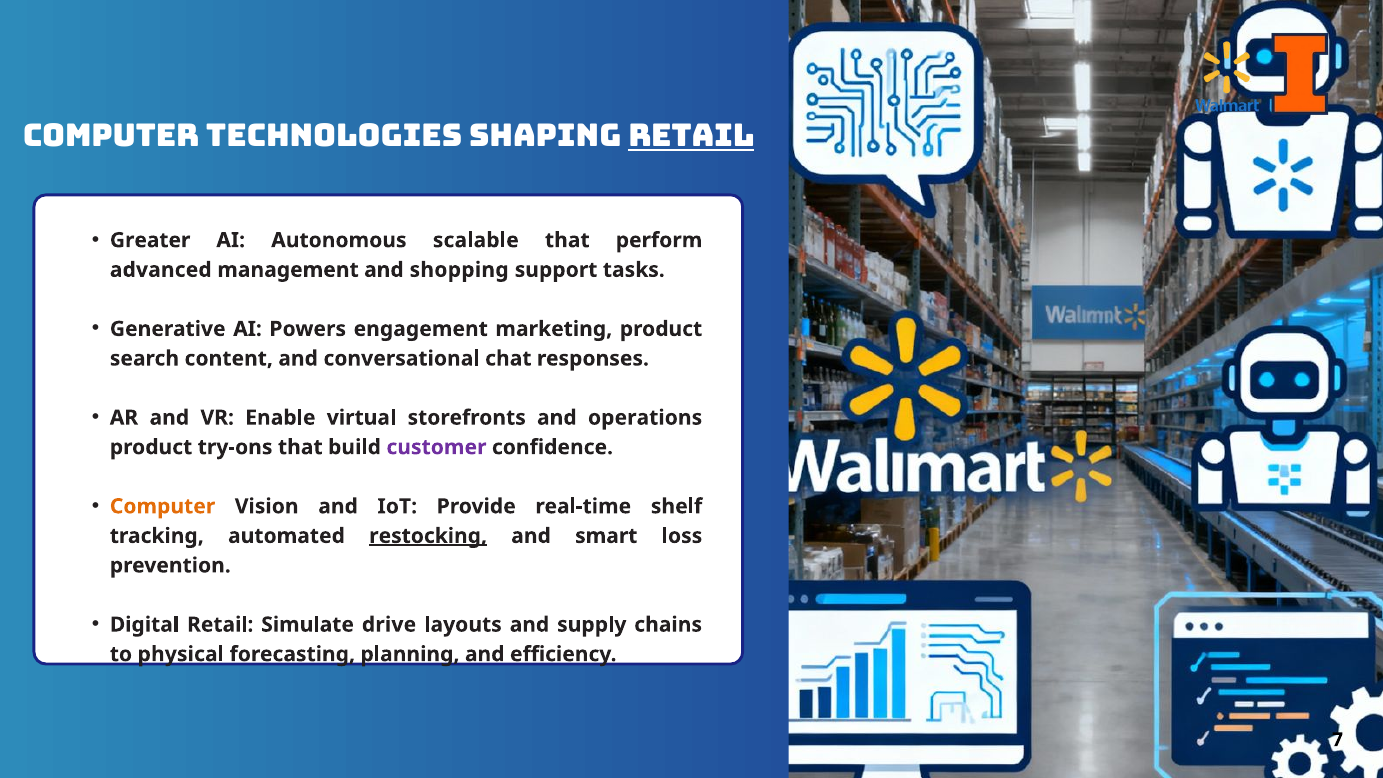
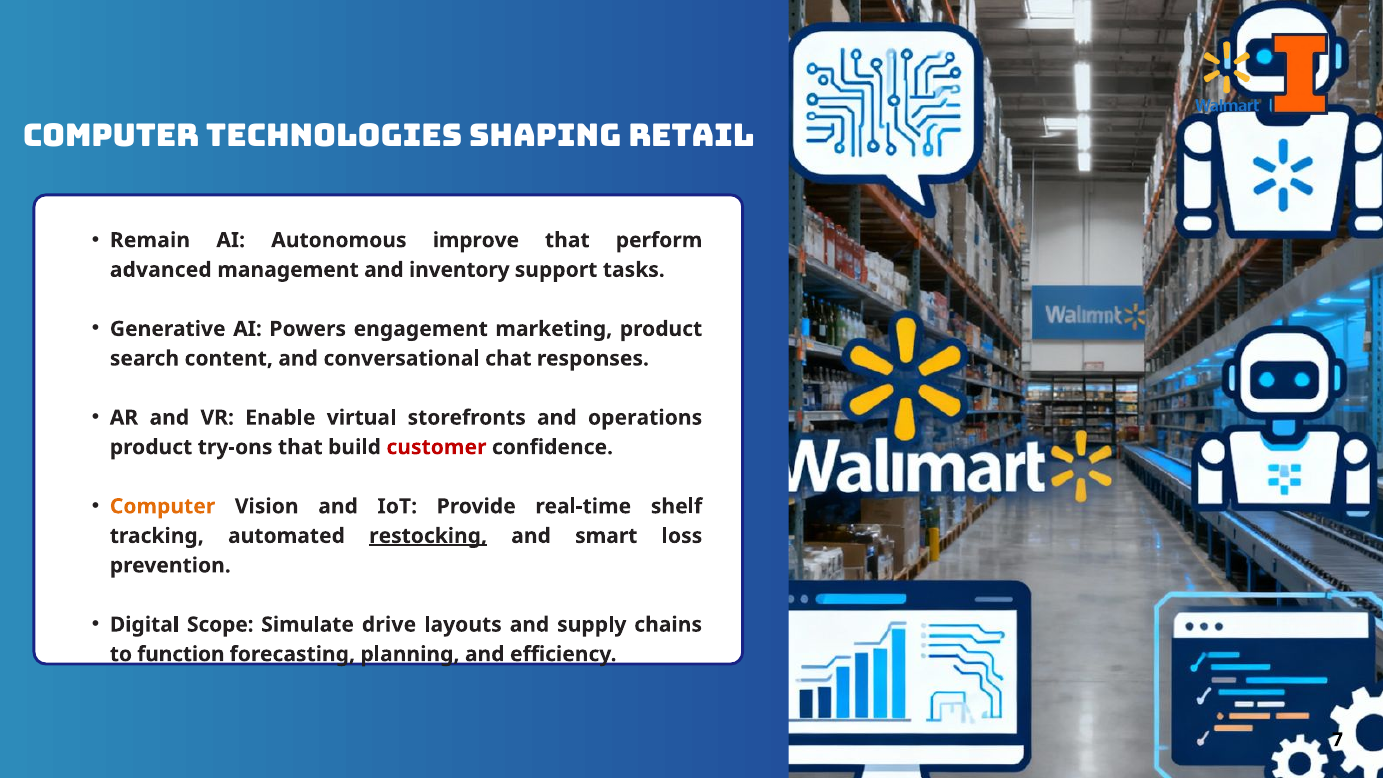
Retail underline: present -> none (691, 136)
Greater: Greater -> Remain (150, 240)
scalable: scalable -> improve (476, 240)
shopping: shopping -> inventory (459, 270)
customer colour: purple -> red (436, 447)
Digital Retail: Retail -> Scope (220, 625)
physical: physical -> function (181, 654)
